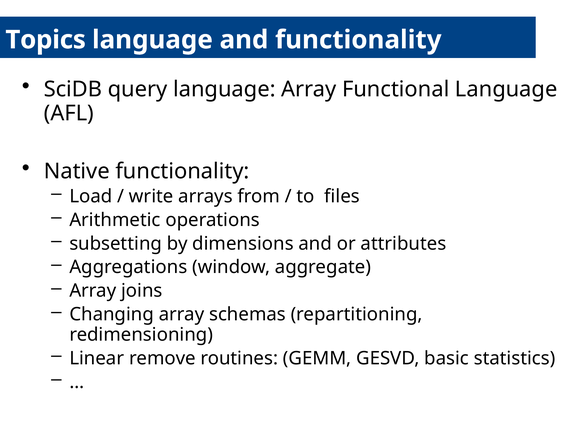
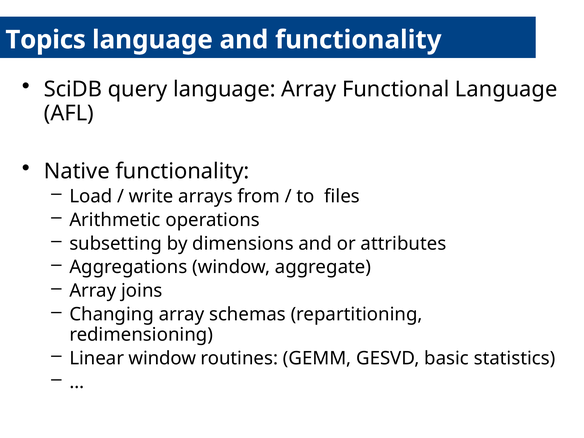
Linear remove: remove -> window (162, 358)
